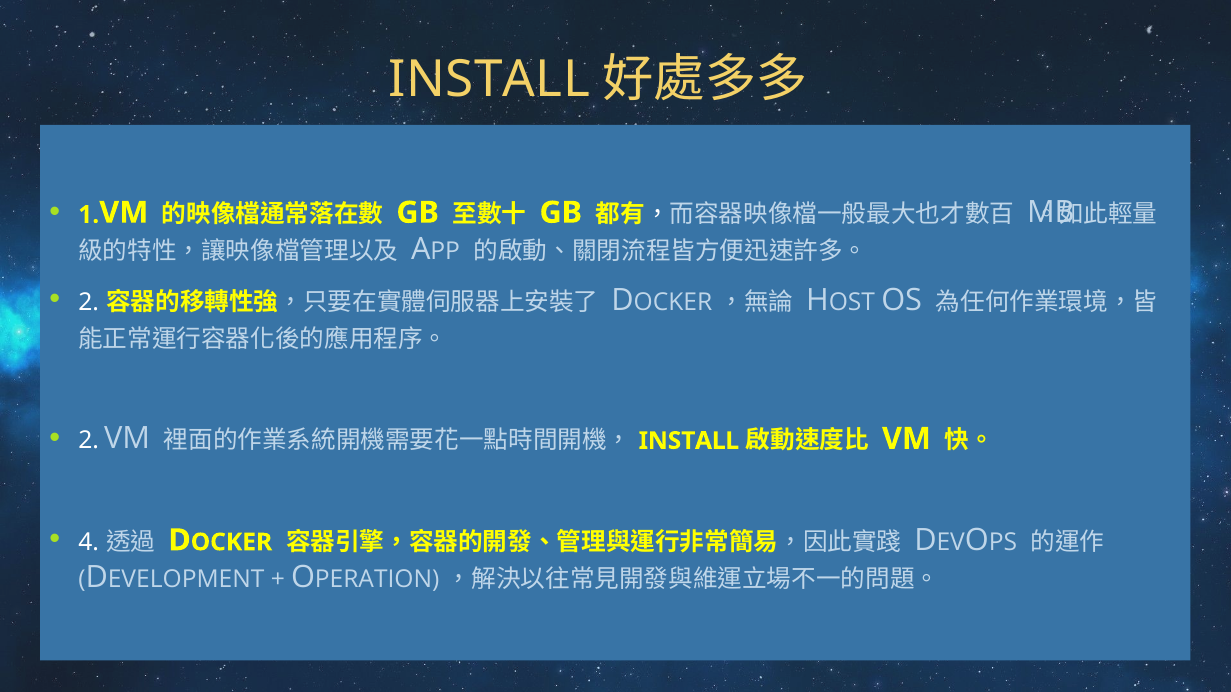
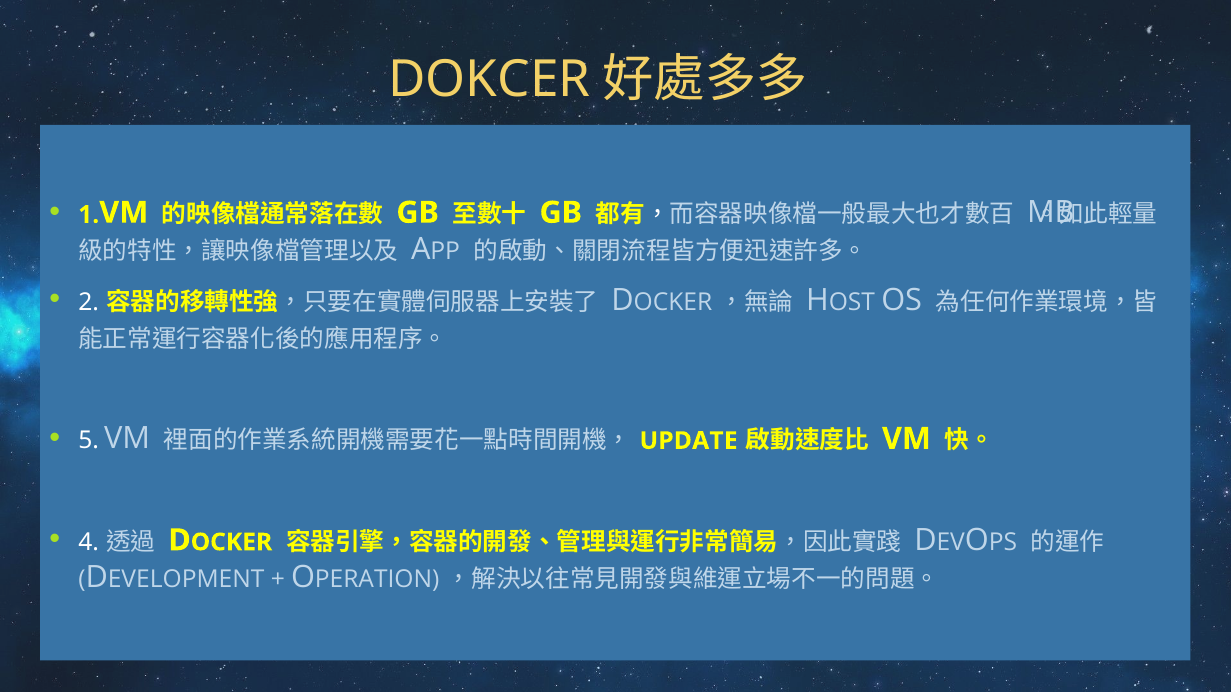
INSTALL: INSTALL -> DOKCER (489, 80)
2: 2 -> 5 (89, 441)
INSTALL: INSTALL -> UPDATE (689, 441)
